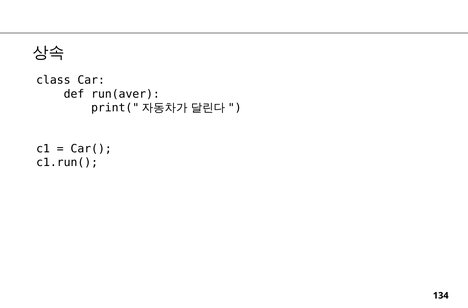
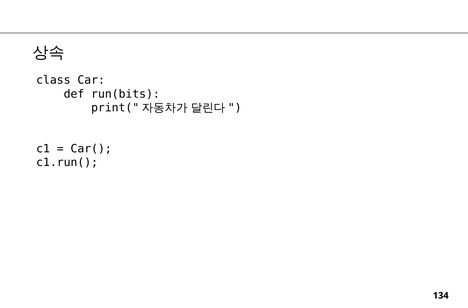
run(aver: run(aver -> run(bits (125, 94)
